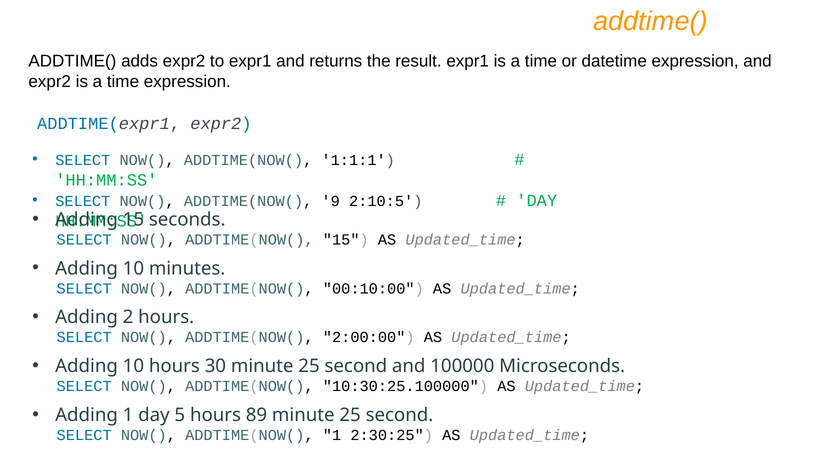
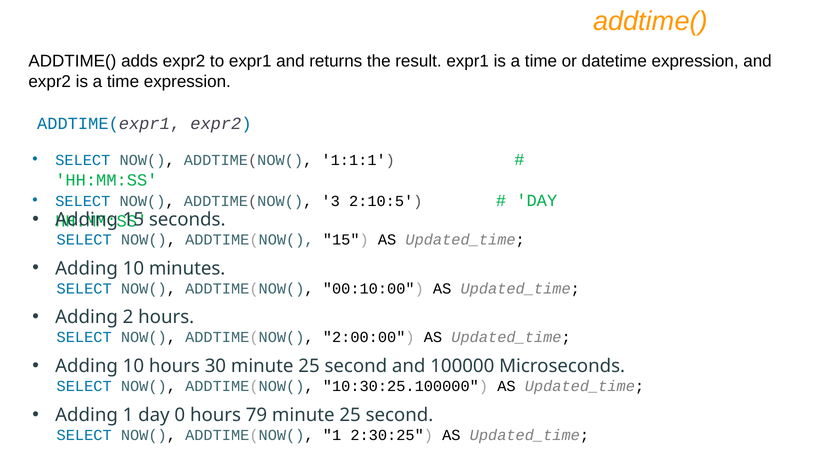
9: 9 -> 3 (331, 201)
5: 5 -> 0 (180, 415)
89: 89 -> 79 (256, 415)
